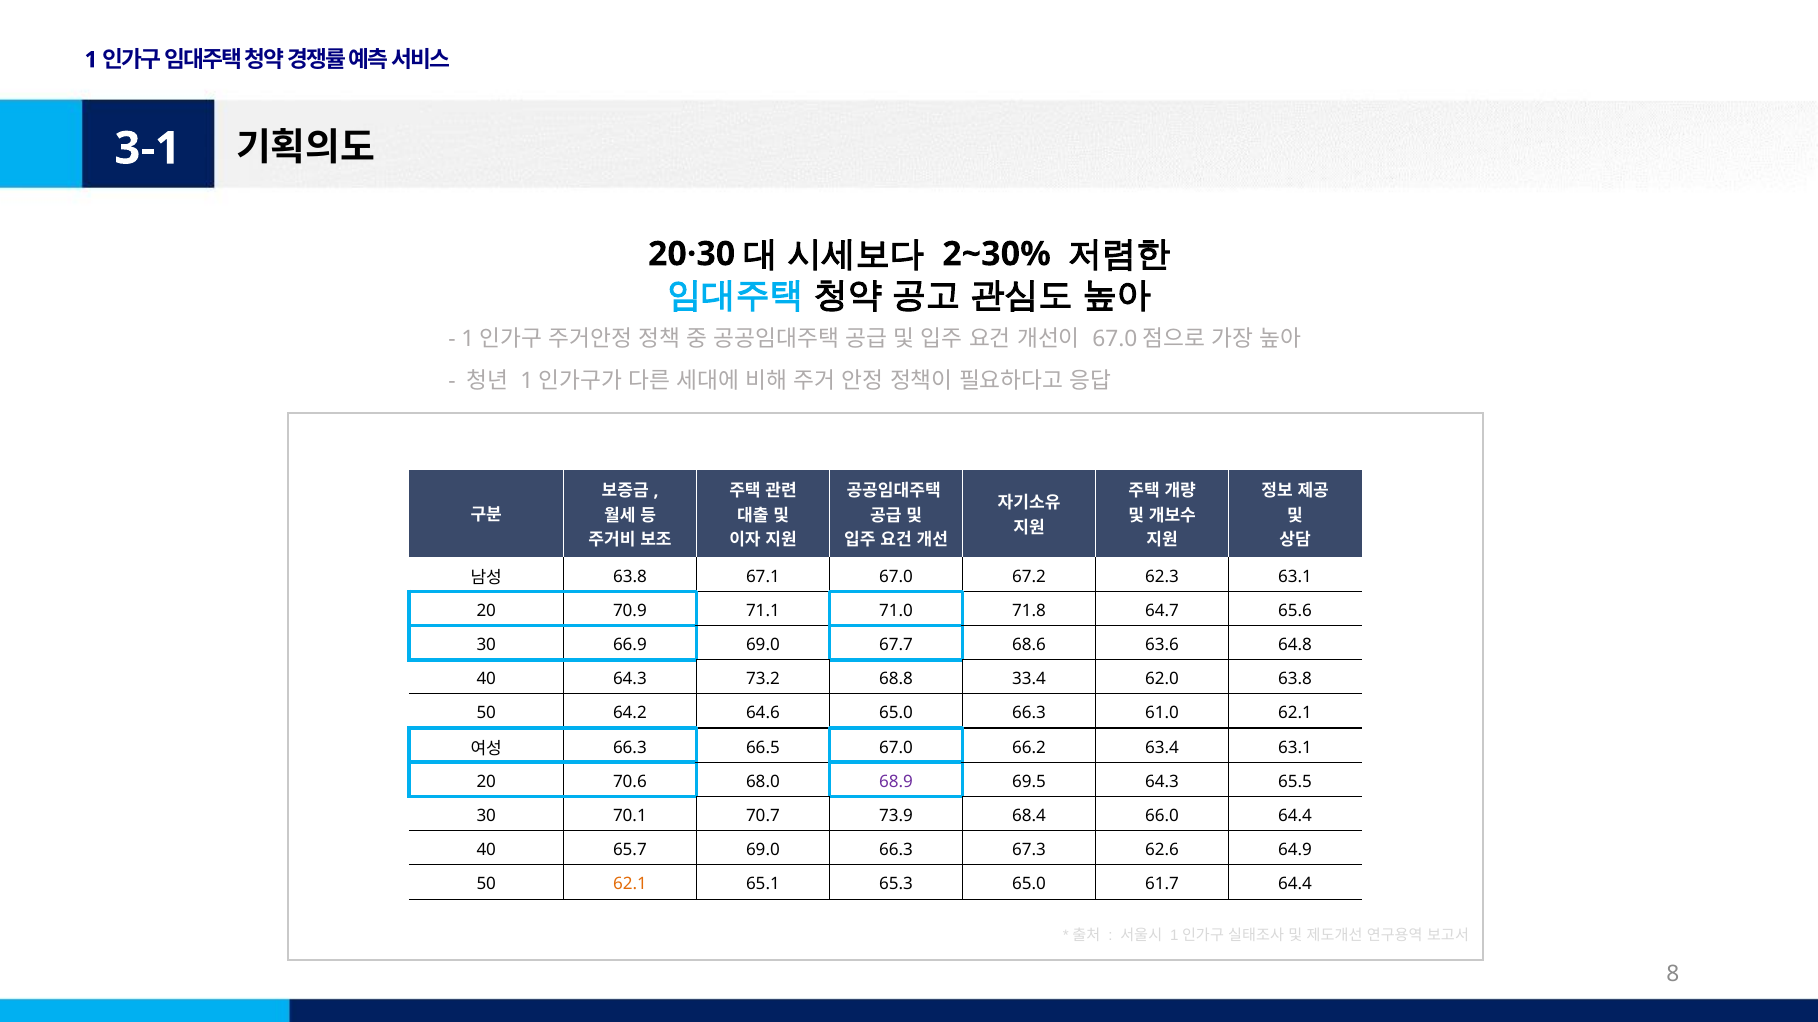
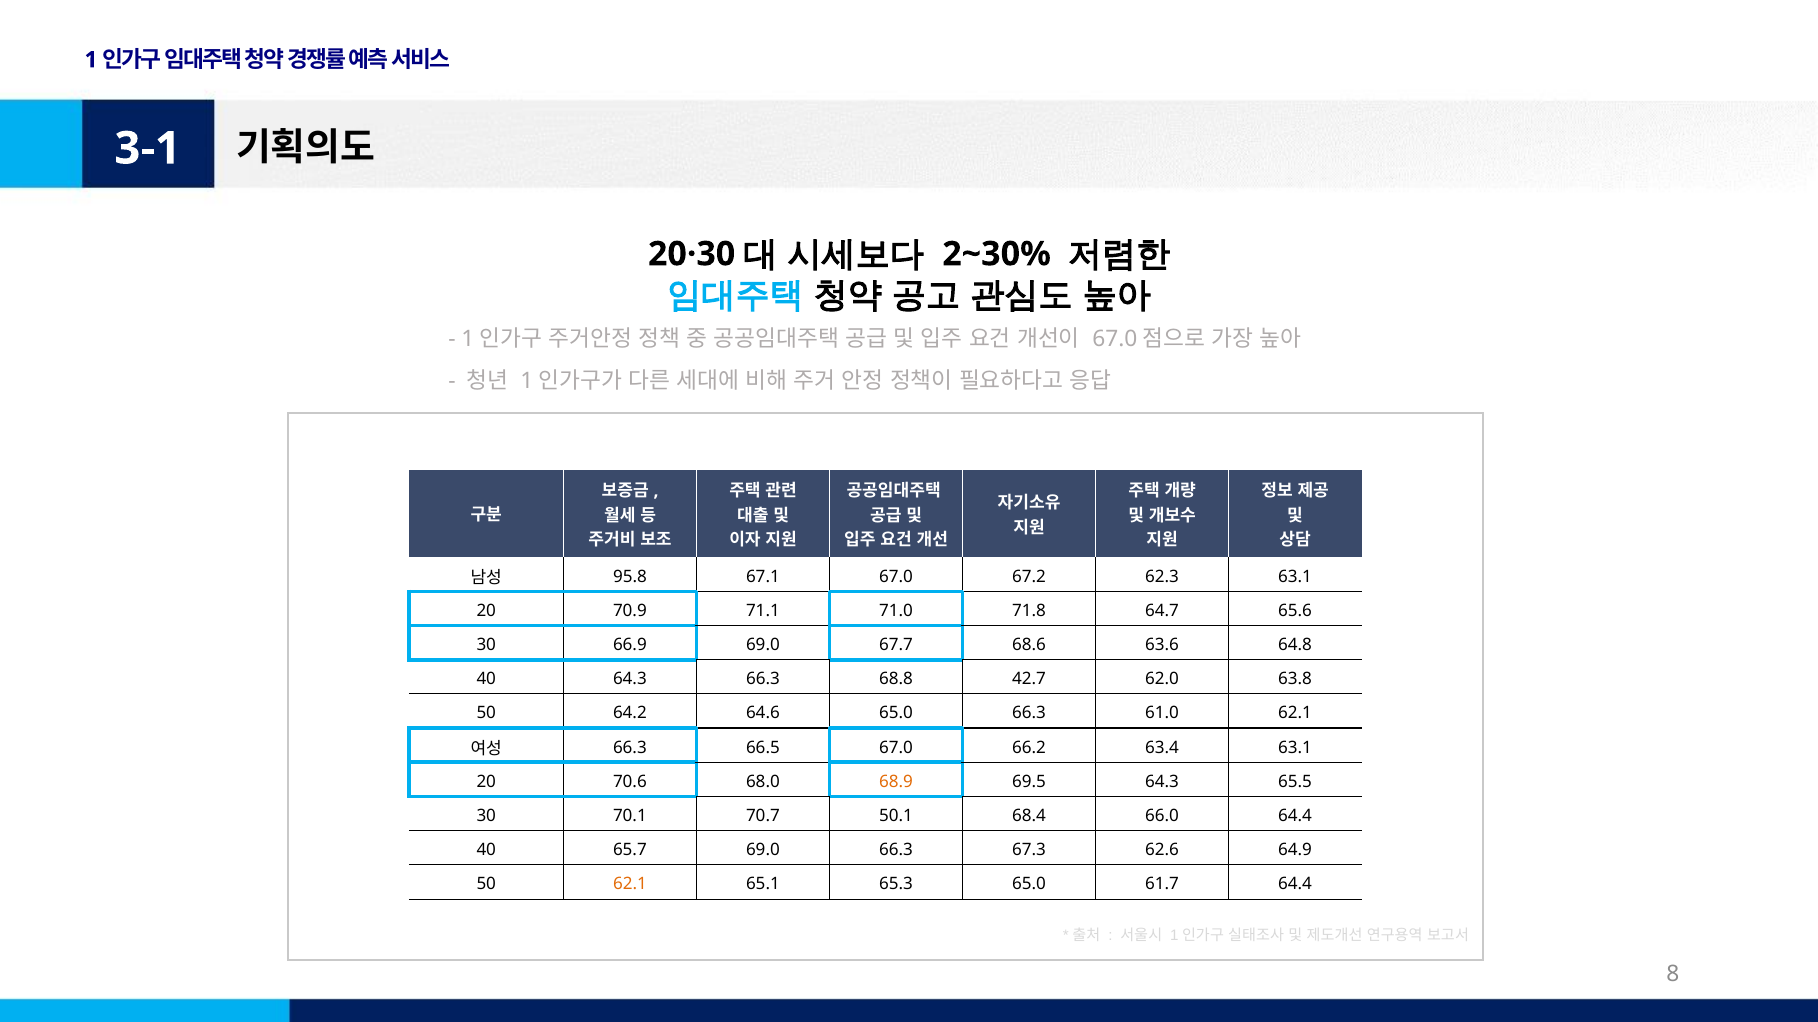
63.8: 63.8 -> 95.8 (630, 577)
64.3 73.2: 73.2 -> 66.3 (763, 679)
33.4: 33.4 -> 42.7 (1029, 679)
68.9 colour: purple -> orange (896, 782)
73.9: 73.9 -> 50.1 (896, 816)
